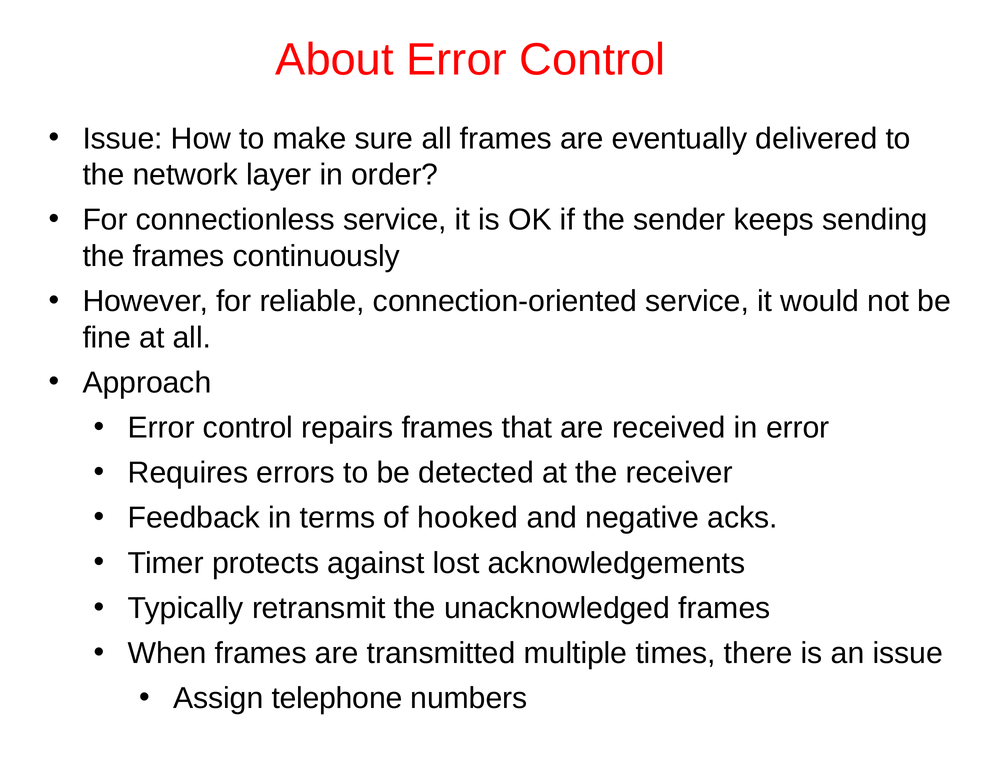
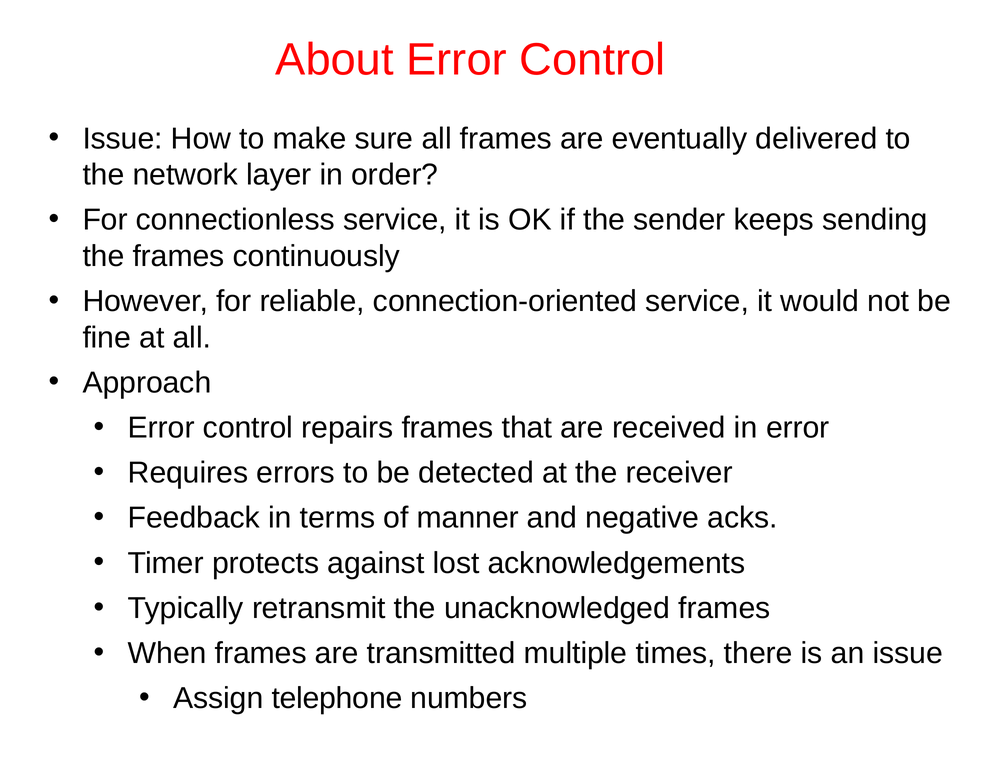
hooked: hooked -> manner (468, 518)
